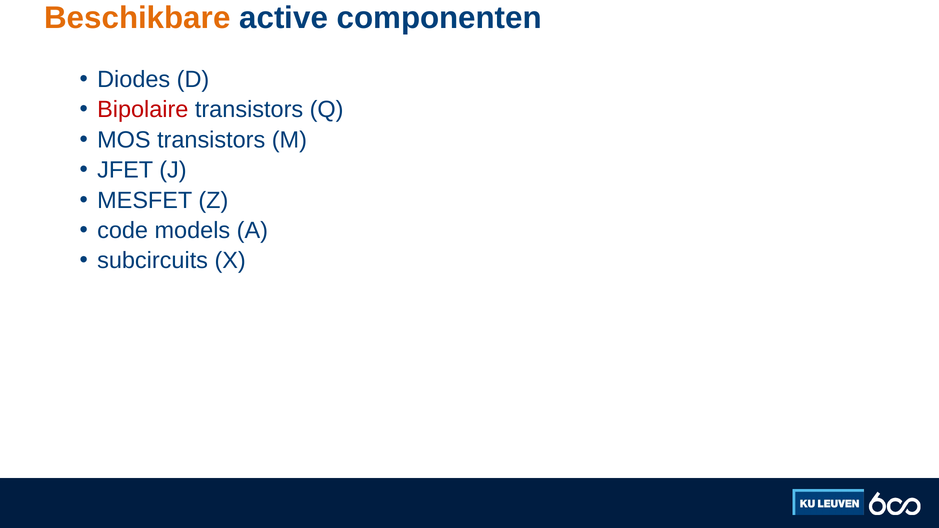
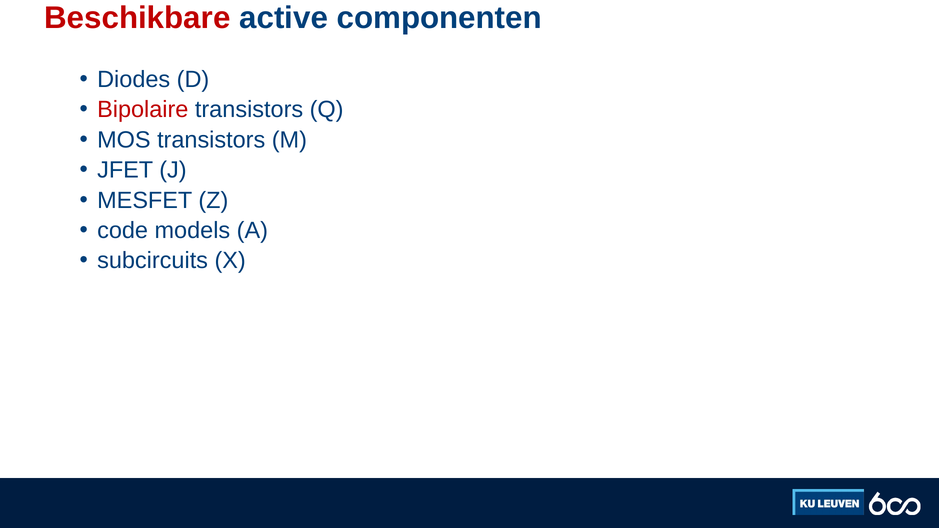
Beschikbare colour: orange -> red (137, 18)
